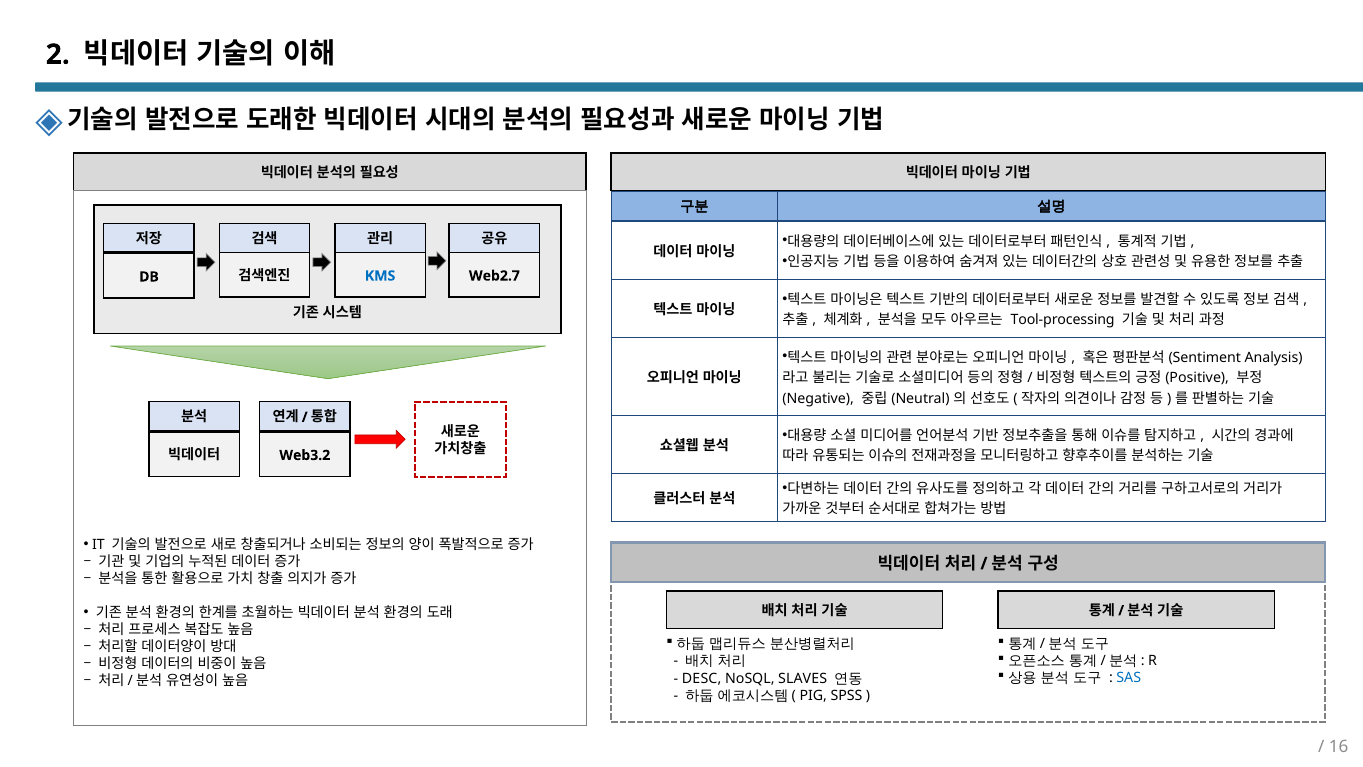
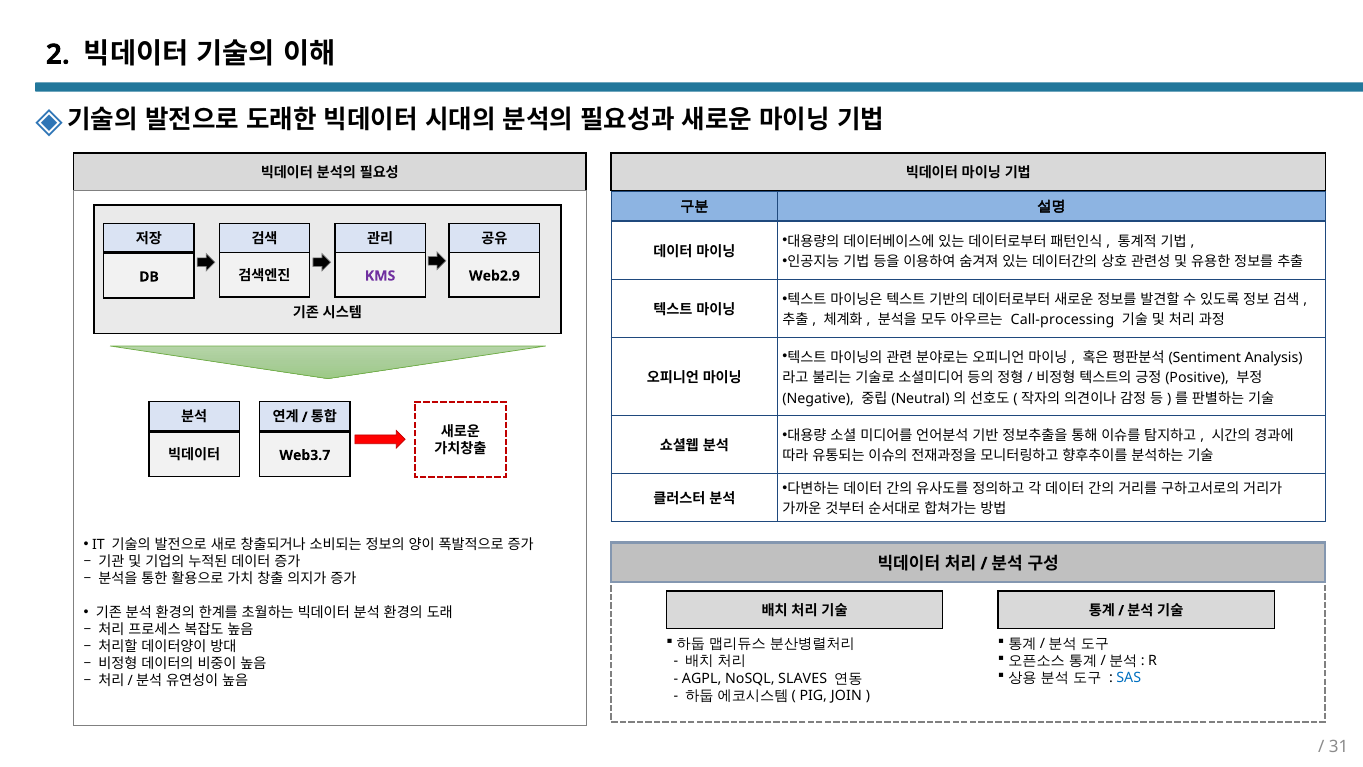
KMS colour: blue -> purple (380, 276)
Web2.7: Web2.7 -> Web2.9 (494, 276)
Tool-processing: Tool-processing -> Call-processing (1062, 320)
Web3.2: Web3.2 -> Web3.7 (305, 455)
DESC: DESC -> AGPL (702, 678)
SPSS: SPSS -> JOIN (846, 695)
16: 16 -> 31 (1339, 747)
